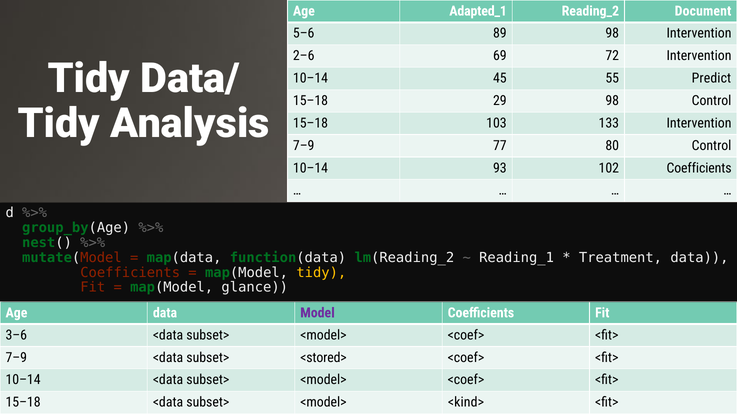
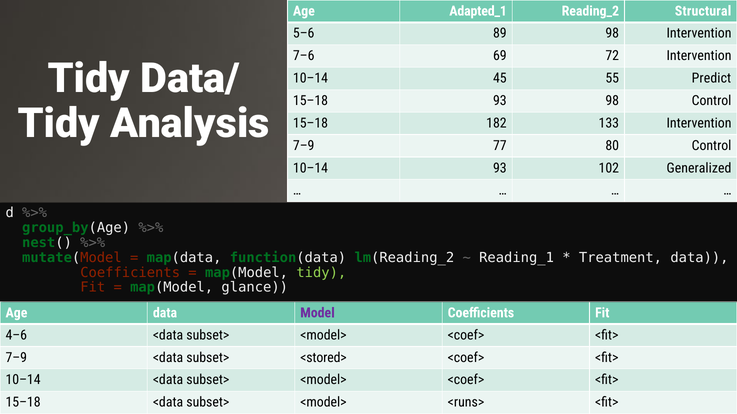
Document: Document -> Structural (703, 11)
2–6: 2–6 -> 7–6 (304, 56)
15–18 29: 29 -> 93 (500, 101)
103: 103 -> 182 (496, 123)
102 Coefficients: Coefficients -> Generalized (699, 168)
tidy colour: yellow -> light green (321, 273)
3–6: 3–6 -> 4–6 (16, 336)
<kind>: <kind> -> <runs> (466, 403)
